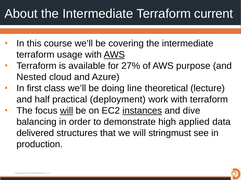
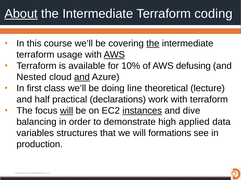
About underline: none -> present (21, 14)
current: current -> coding (213, 14)
the underline: none -> present (153, 44)
27%: 27% -> 10% (131, 66)
purpose: purpose -> defusing (193, 66)
and underline: none -> present (82, 77)
deployment: deployment -> declarations (118, 100)
delivered: delivered -> variables (35, 134)
stringmust: stringmust -> formations (170, 134)
